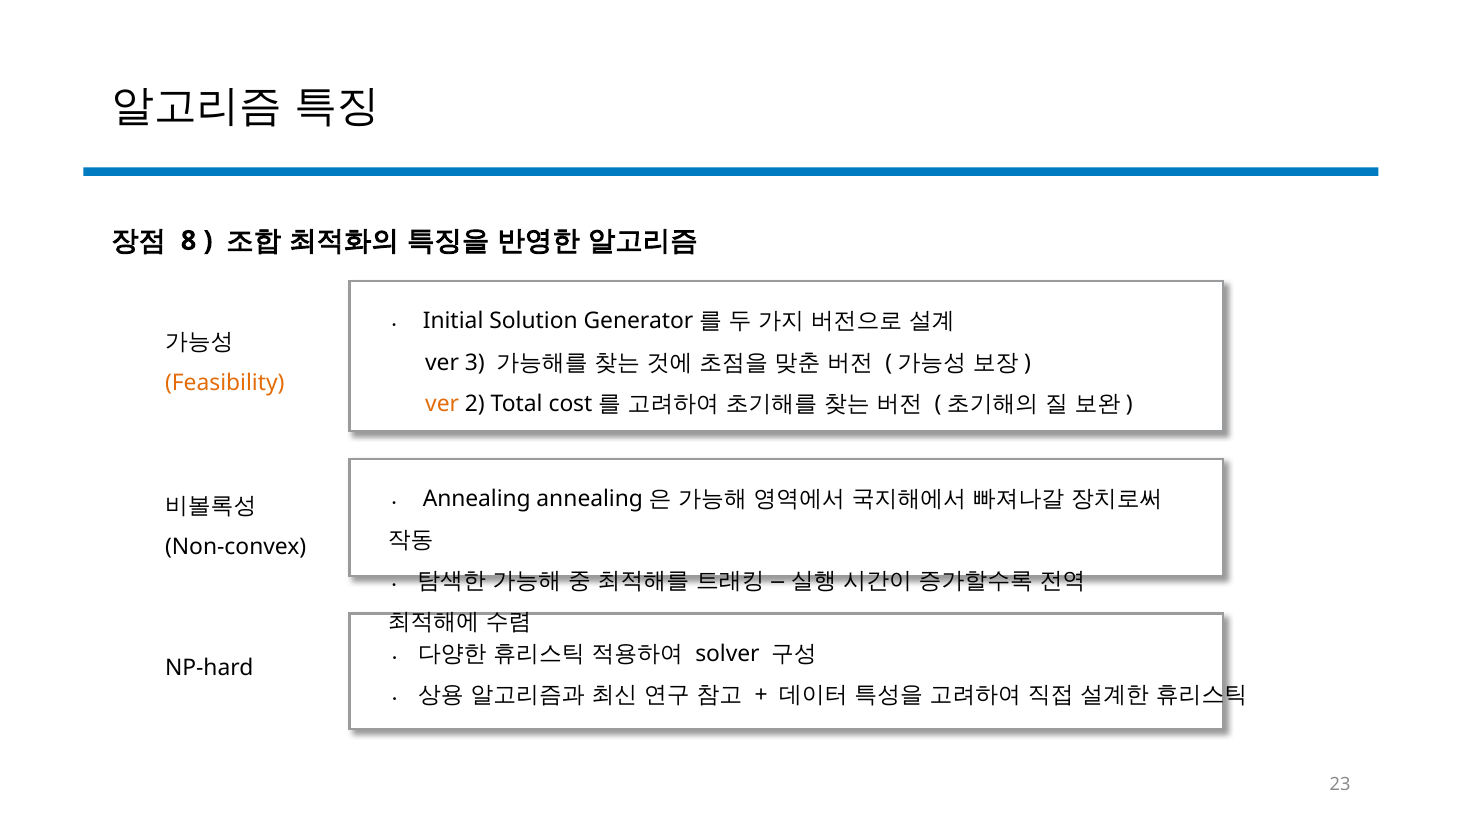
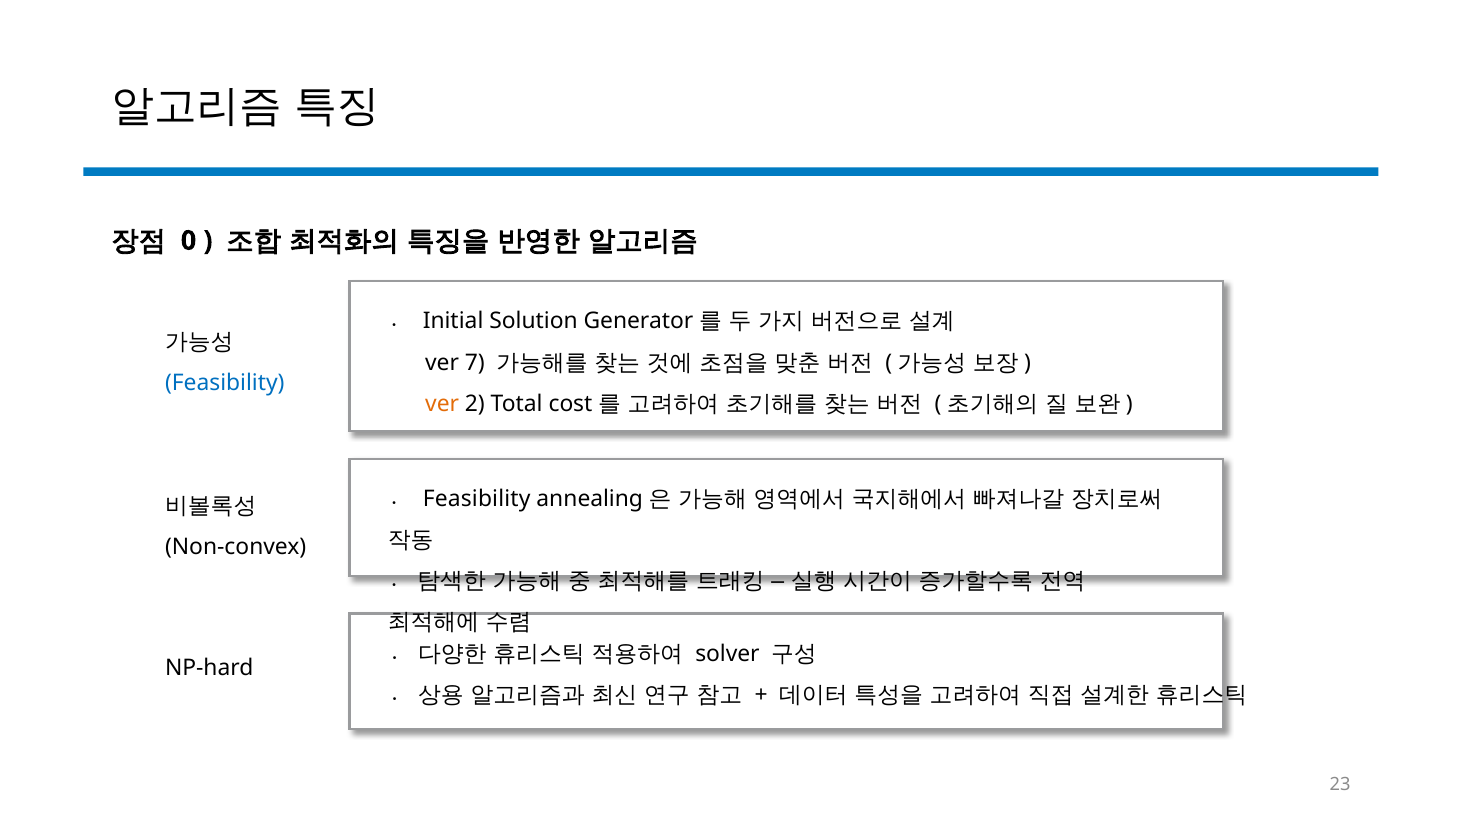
8: 8 -> 0 (189, 241)
3: 3 -> 7 (475, 362)
Feasibility colour: orange -> blue (225, 383)
Annealing: Annealing -> Feasibility (477, 499)
